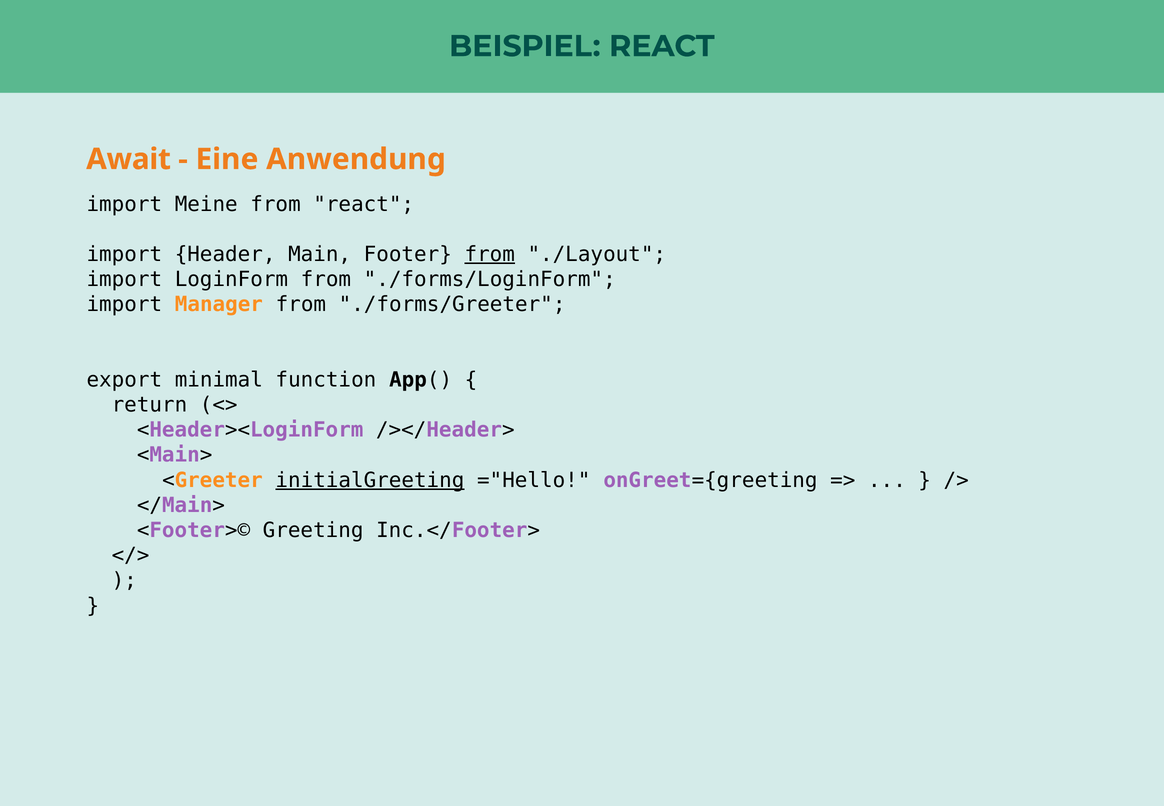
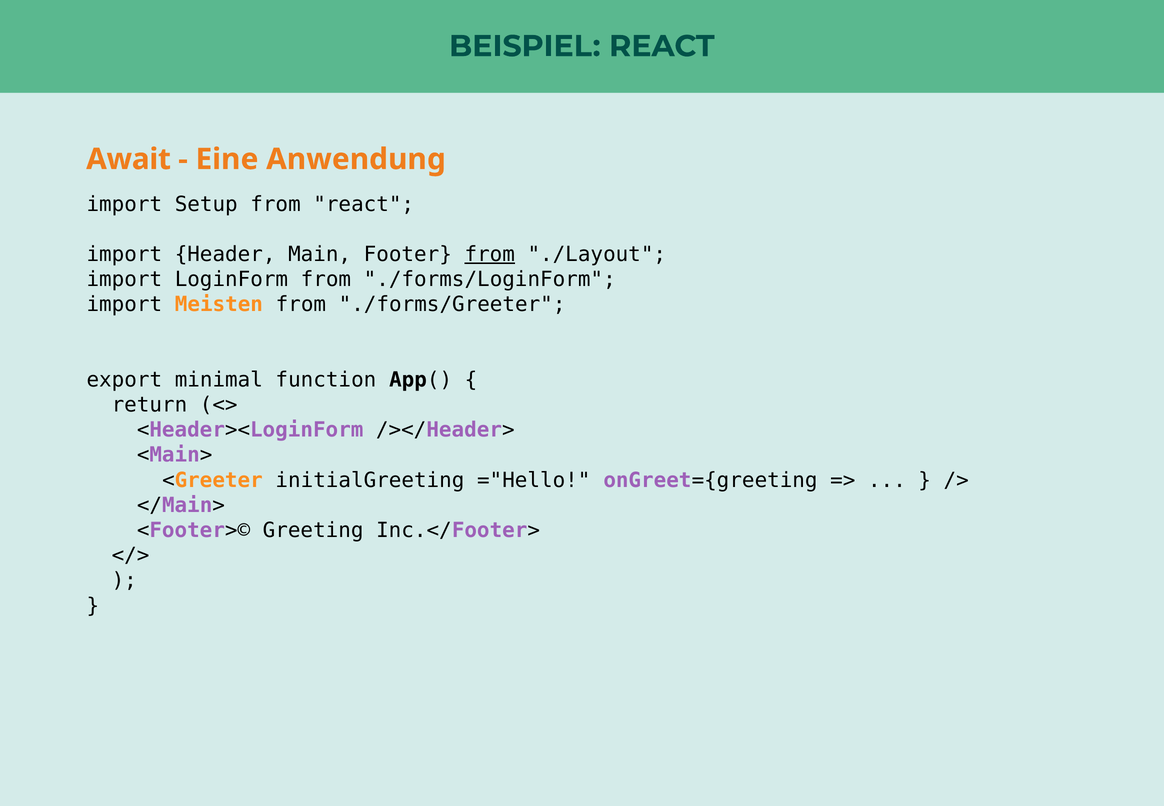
Meine: Meine -> Setup (206, 204)
Manager: Manager -> Meisten (219, 304)
initialGreeting underline: present -> none (370, 480)
